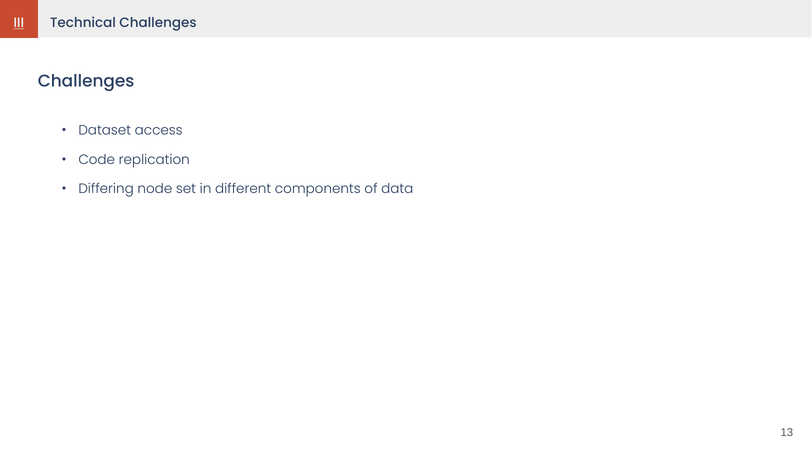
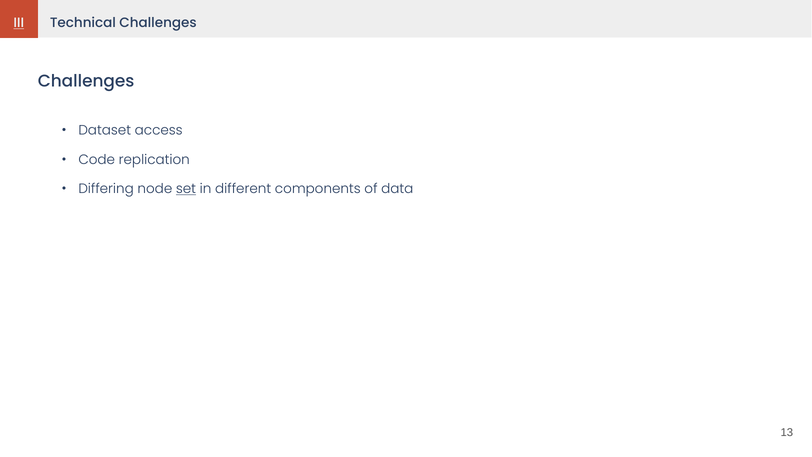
set underline: none -> present (186, 189)
